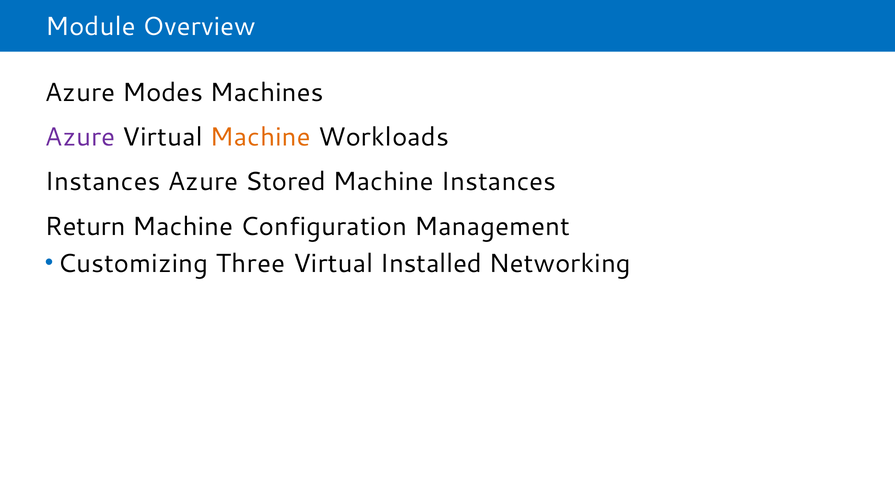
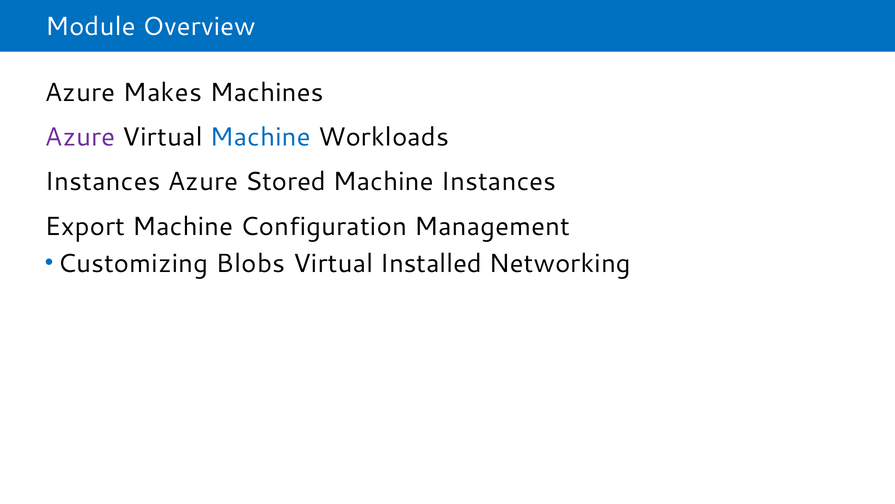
Modes: Modes -> Makes (162, 92)
Machine colour: orange -> blue (260, 137)
Return: Return -> Export (85, 226)
Three: Three -> Blobs (251, 263)
